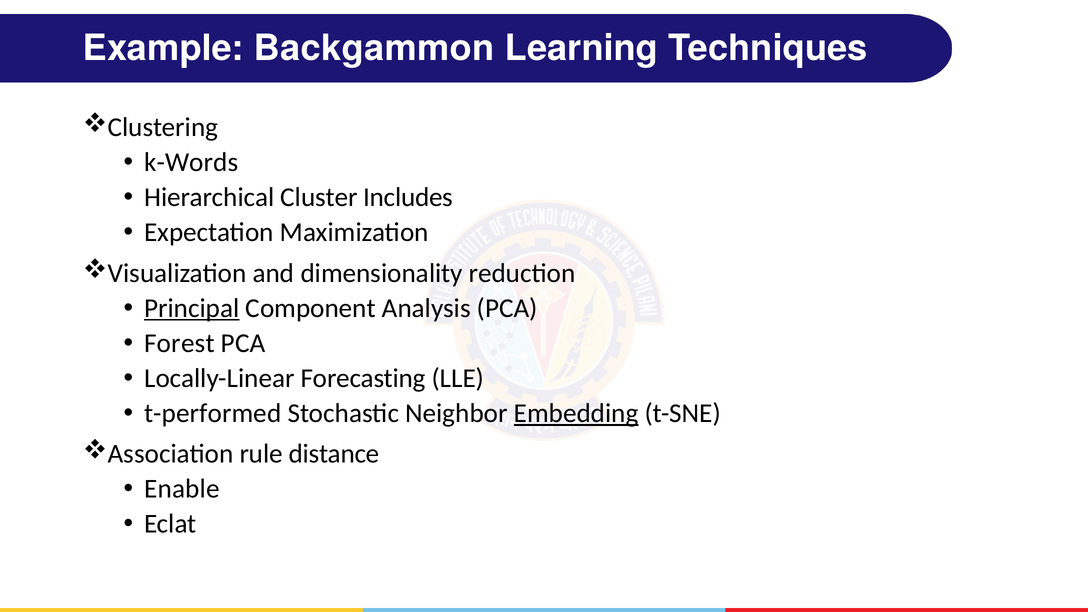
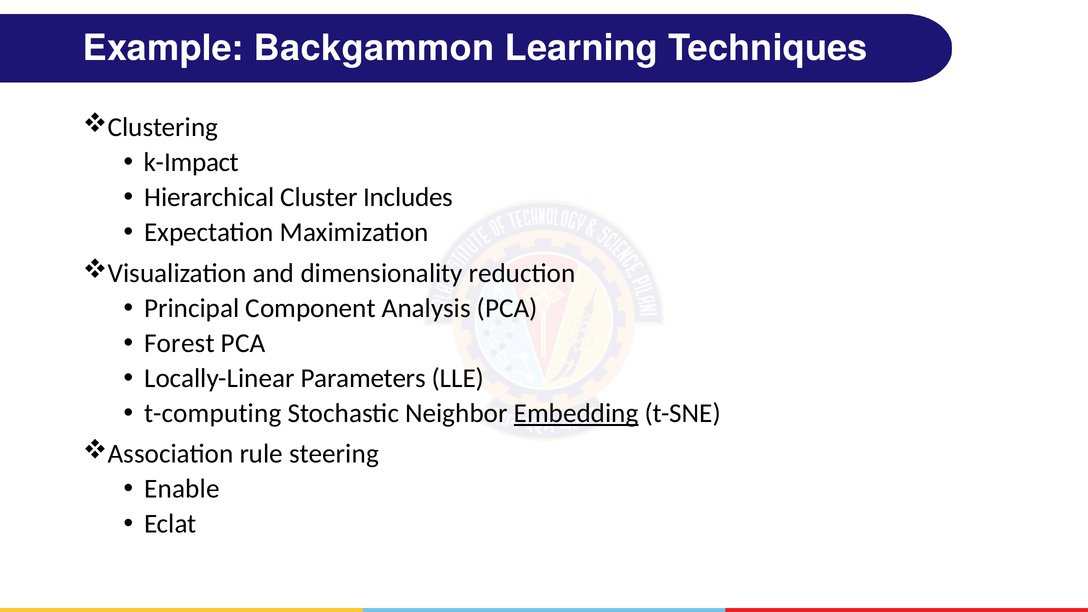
k-Words: k-Words -> k-Impact (191, 162)
Principal underline: present -> none (192, 308)
Forecasting: Forecasting -> Parameters (363, 378)
t-performed: t-performed -> t-computing (213, 413)
distance: distance -> steering (334, 454)
